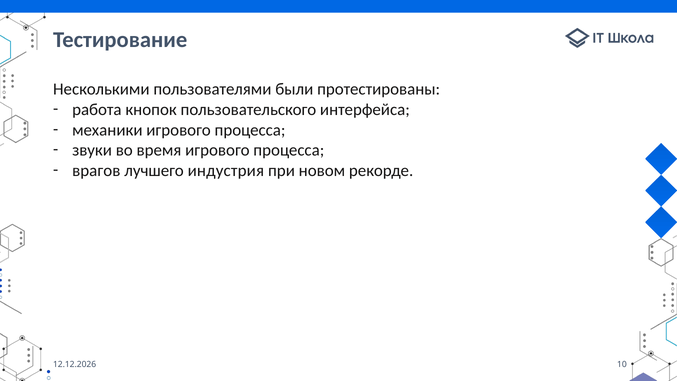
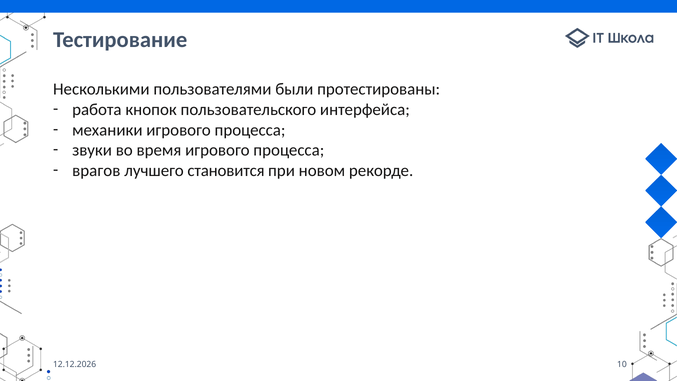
индустрия: индустрия -> становится (226, 171)
